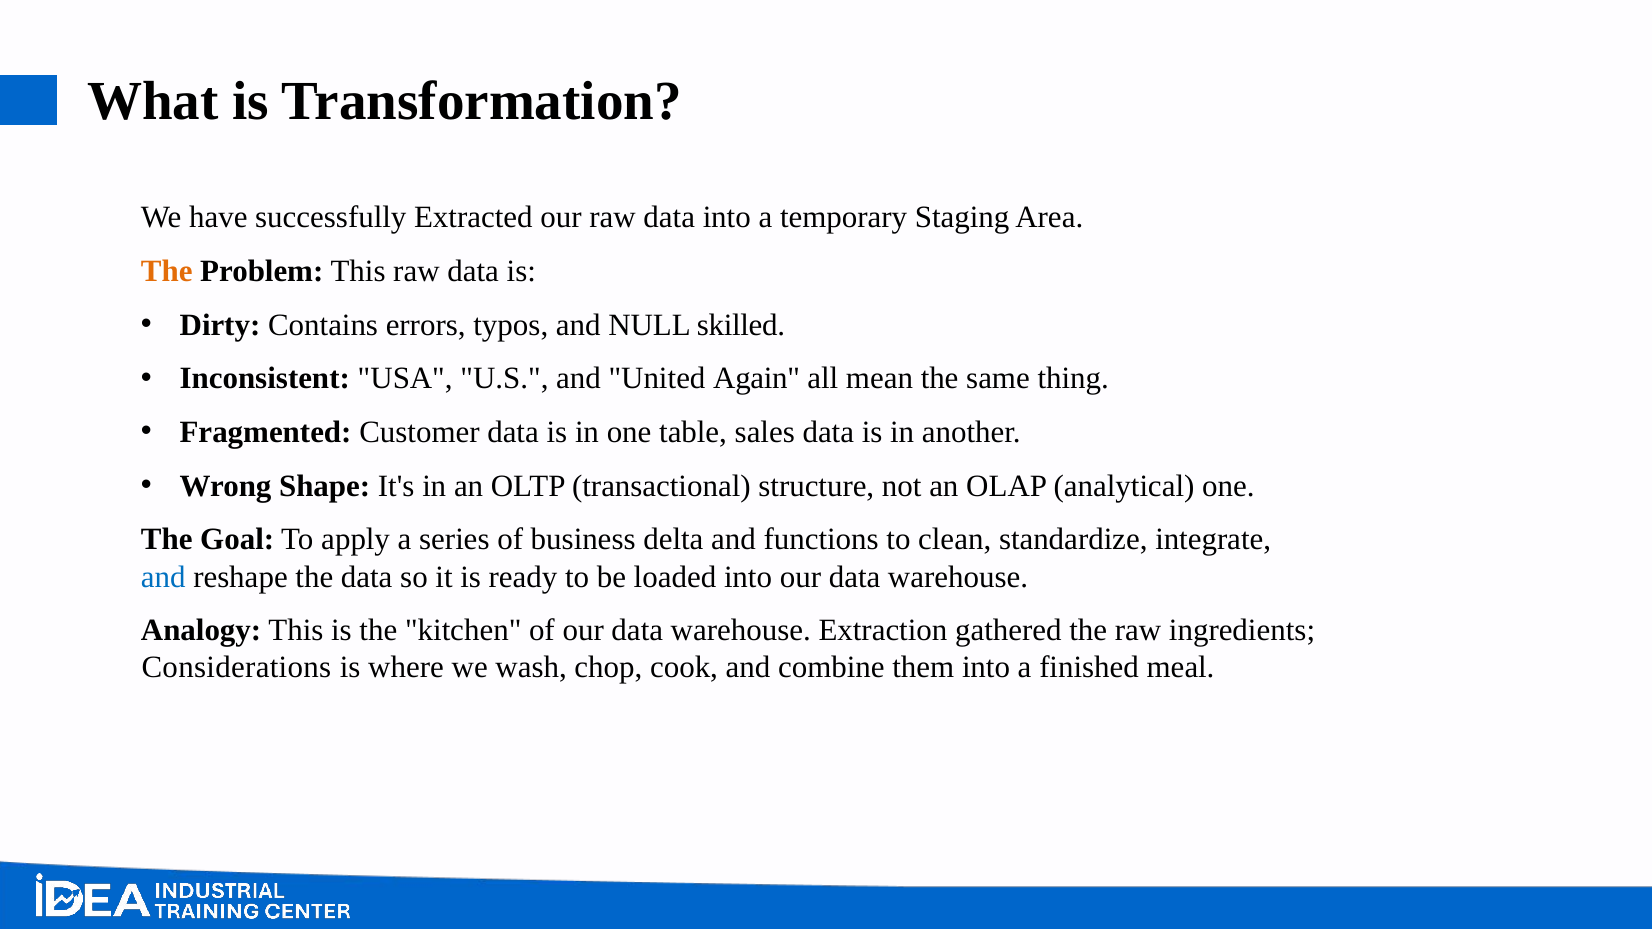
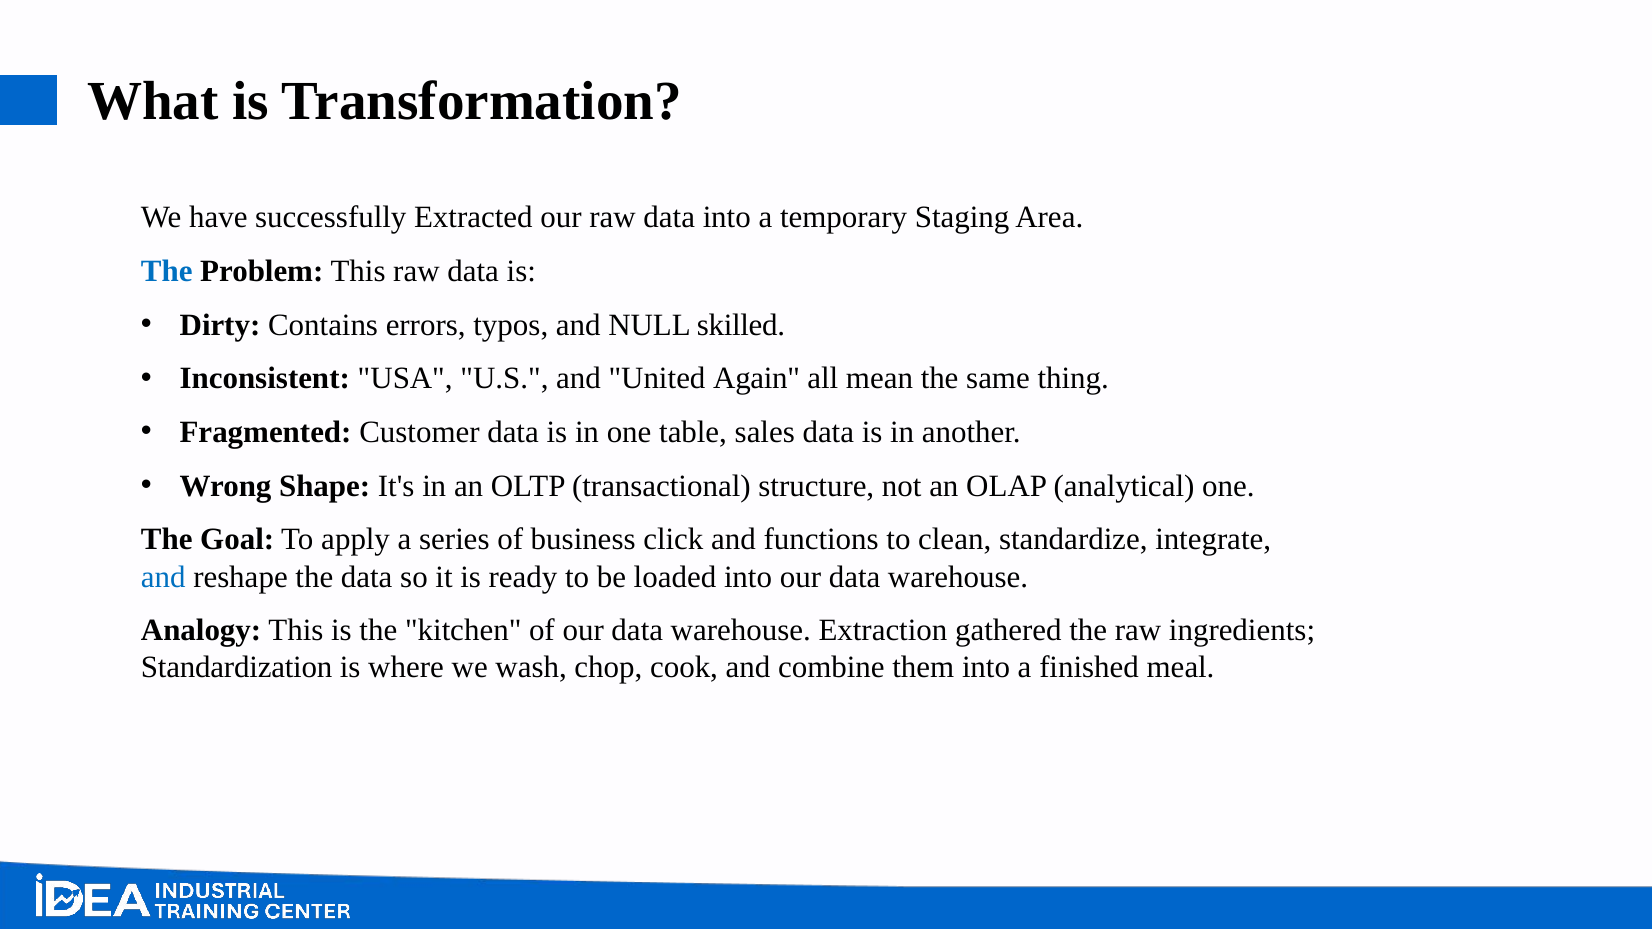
The colour: orange -> blue (167, 271)
delta: delta -> click (673, 540)
Considerations: Considerations -> Standardization (237, 668)
